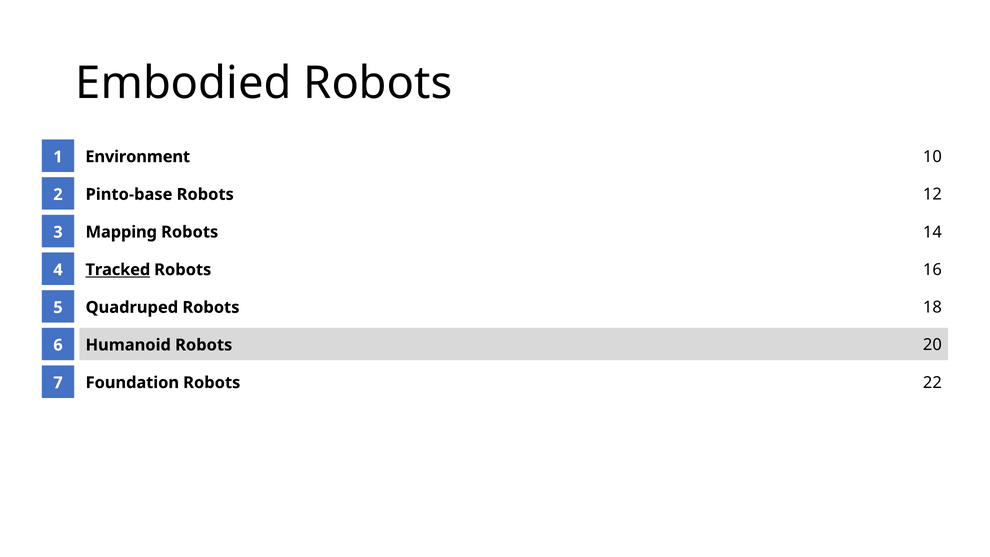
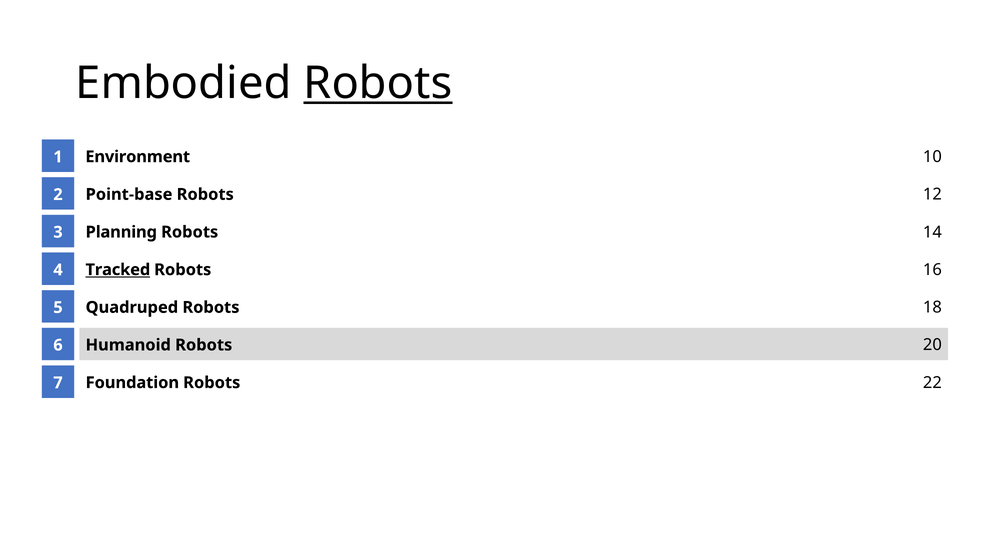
Robots underline: none -> present (378, 83)
Pinto-base: Pinto-base -> Point-base (129, 194)
Mapping: Mapping -> Planning (121, 232)
